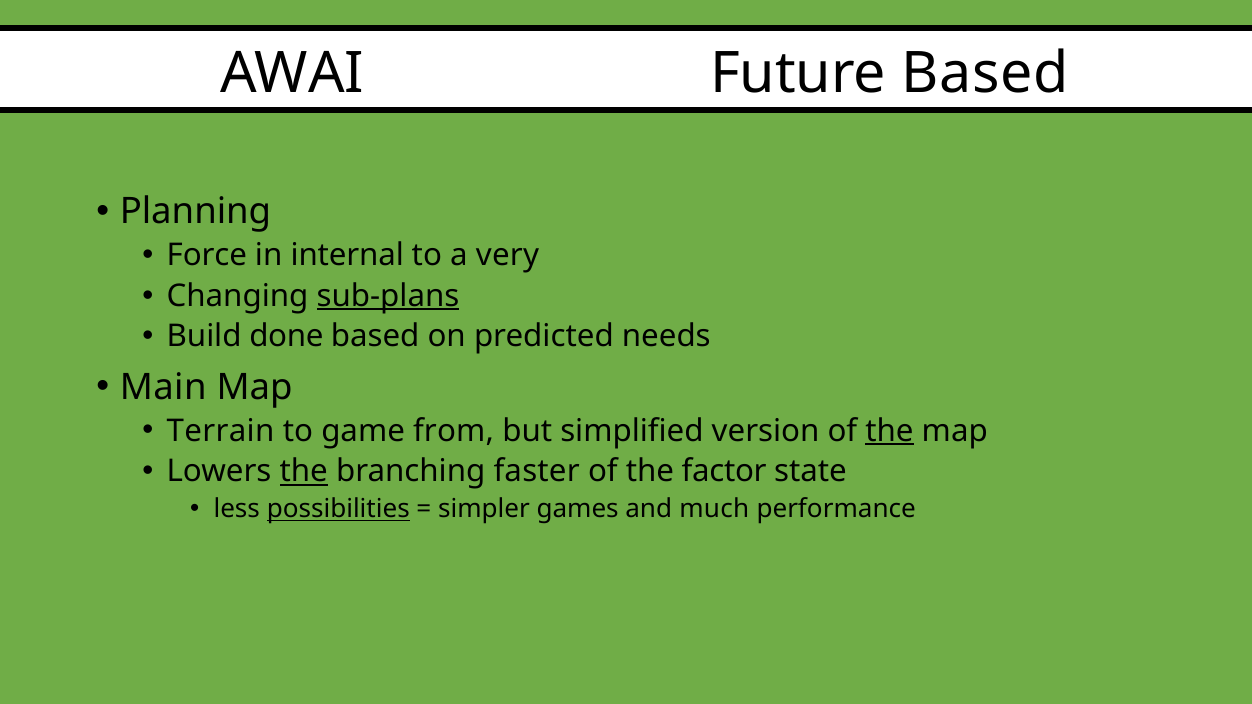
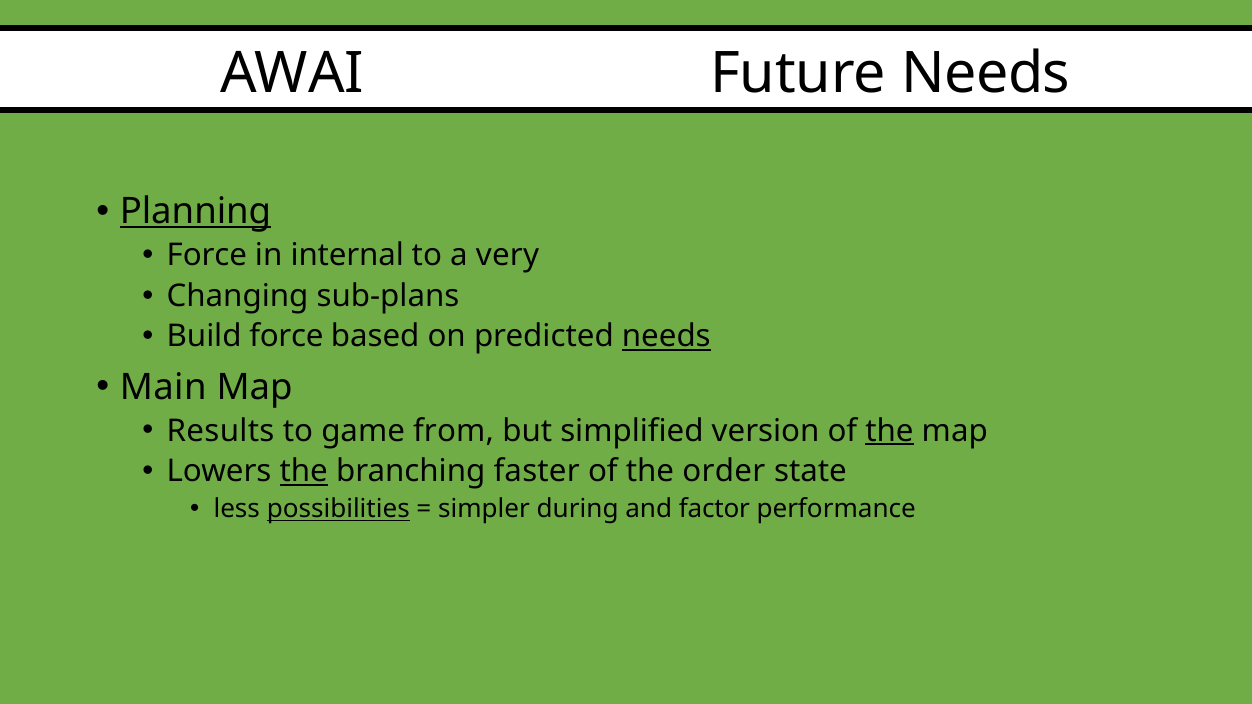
Future Based: Based -> Needs (986, 73)
Planning underline: none -> present (195, 212)
sub-plans underline: present -> none (388, 296)
Build done: done -> force (286, 337)
needs underline: none -> present (666, 337)
Terrain: Terrain -> Results (221, 431)
factor: factor -> order (724, 472)
games: games -> during (578, 510)
much: much -> factor (714, 510)
